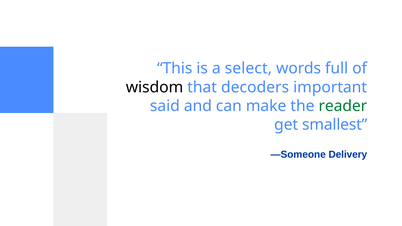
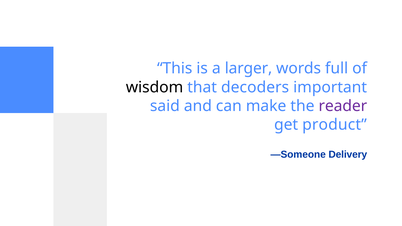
select: select -> larger (248, 69)
reader colour: green -> purple (343, 106)
smallest: smallest -> product (335, 125)
